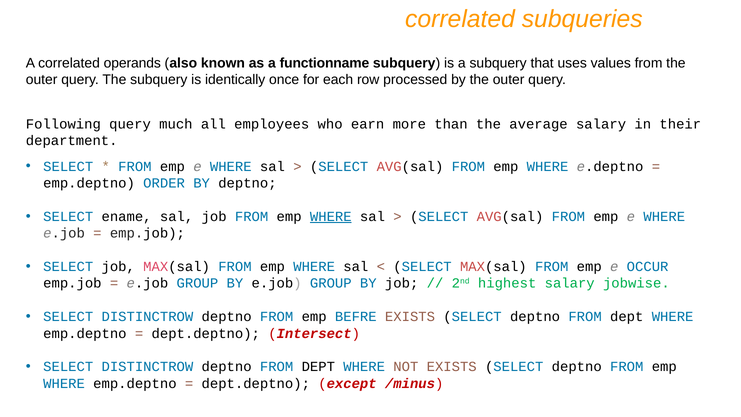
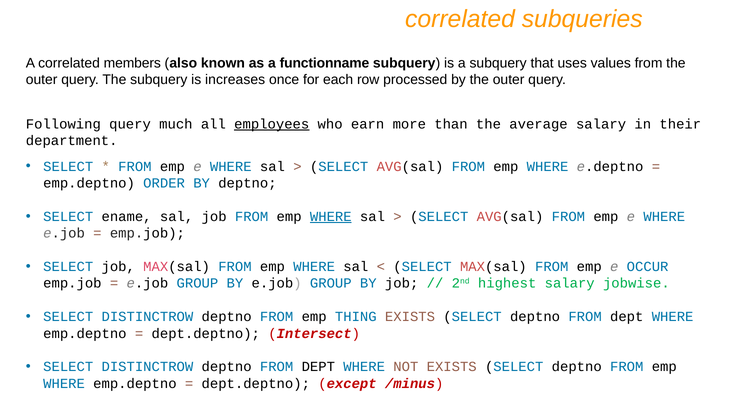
operands: operands -> members (132, 63)
identically: identically -> increases (235, 80)
employees underline: none -> present (272, 124)
BEFRE: BEFRE -> THING (356, 317)
